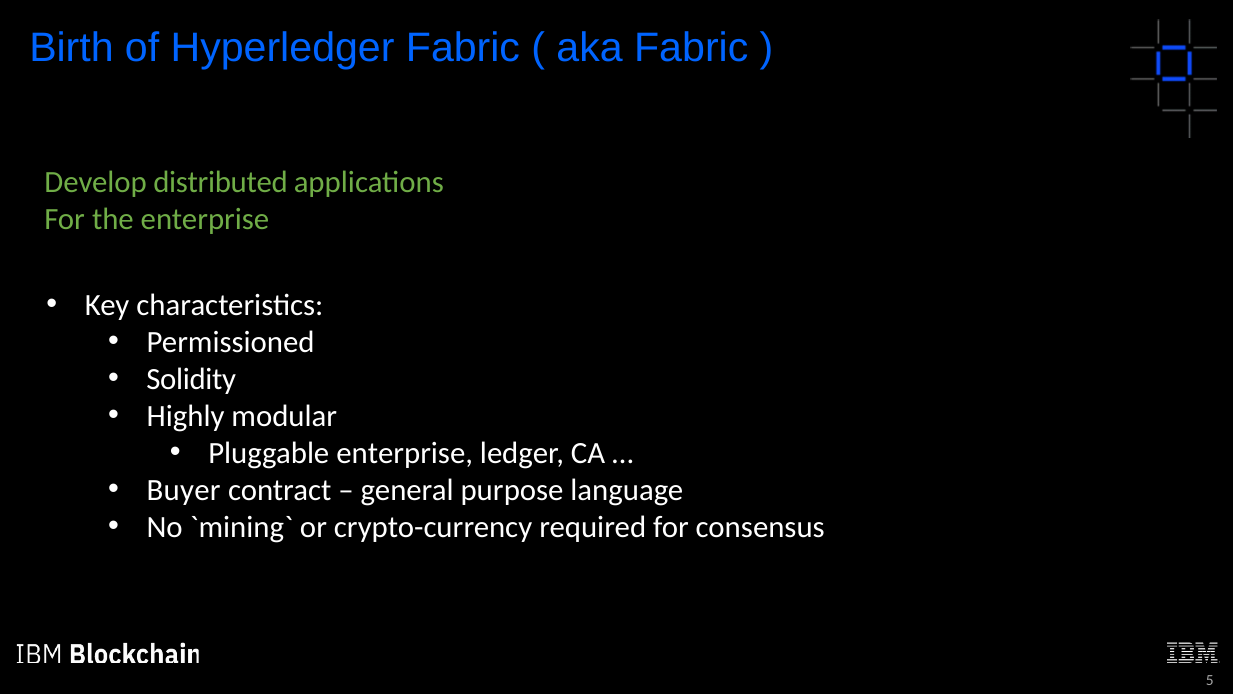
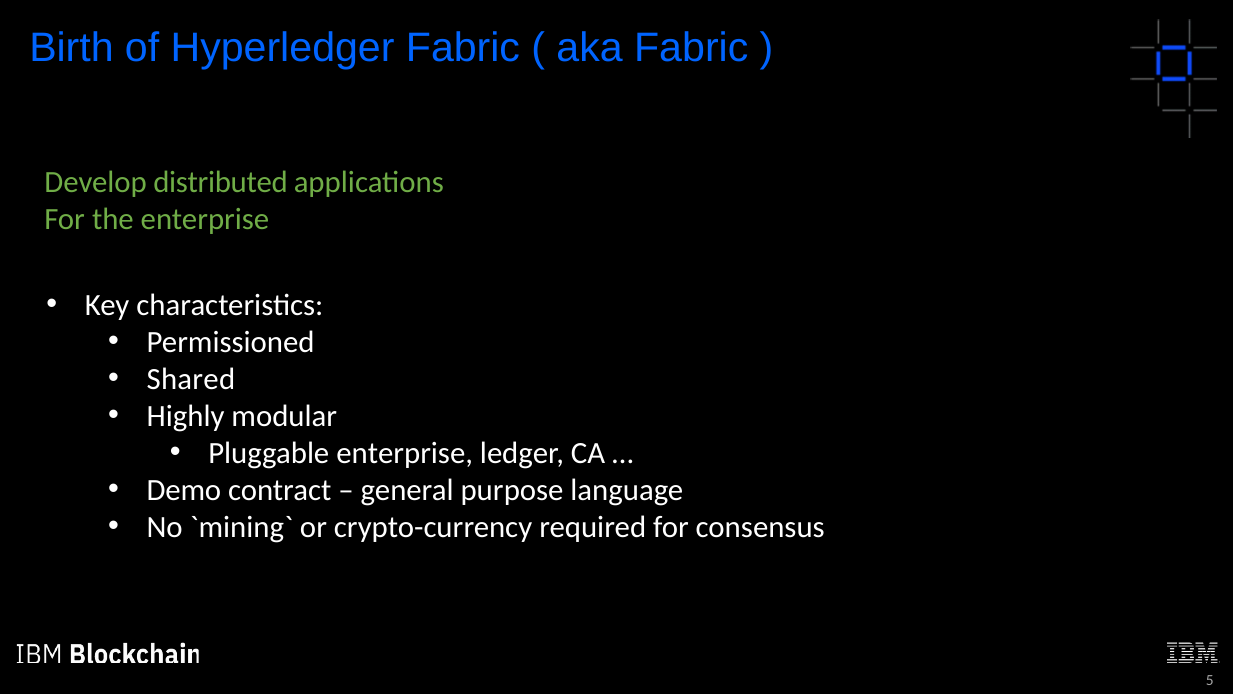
Solidity: Solidity -> Shared (191, 379)
Buyer: Buyer -> Demo (184, 490)
